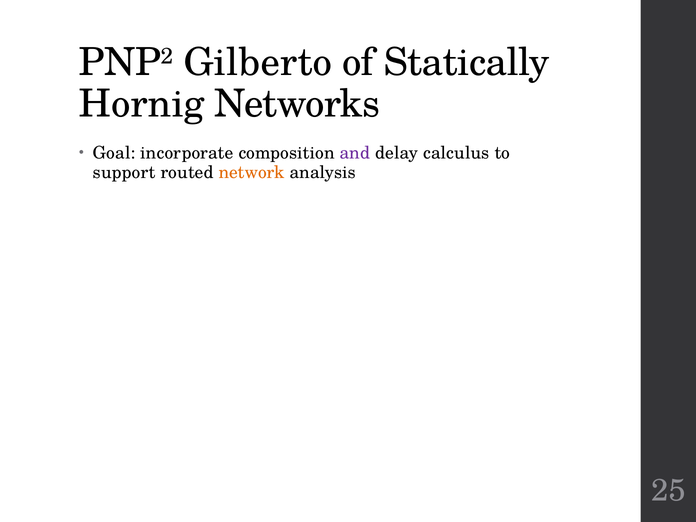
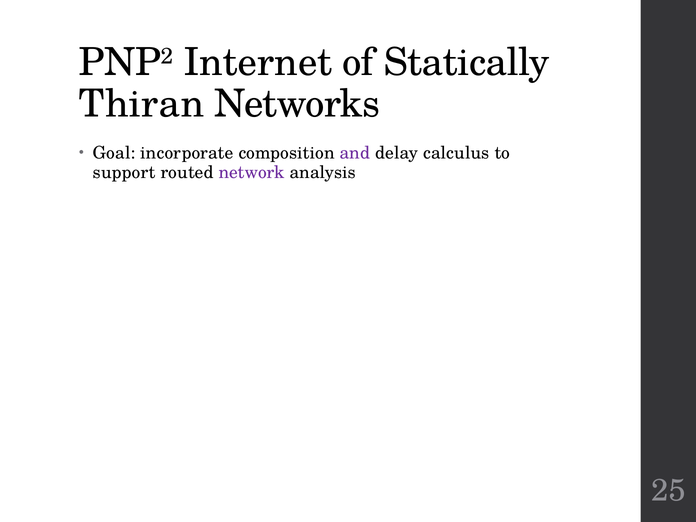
Gilberto: Gilberto -> Internet (258, 62)
Hornig: Hornig -> Thiran (142, 104)
network colour: orange -> purple (252, 173)
